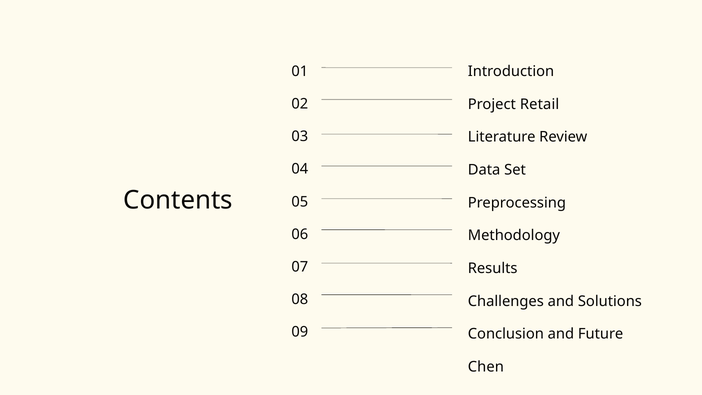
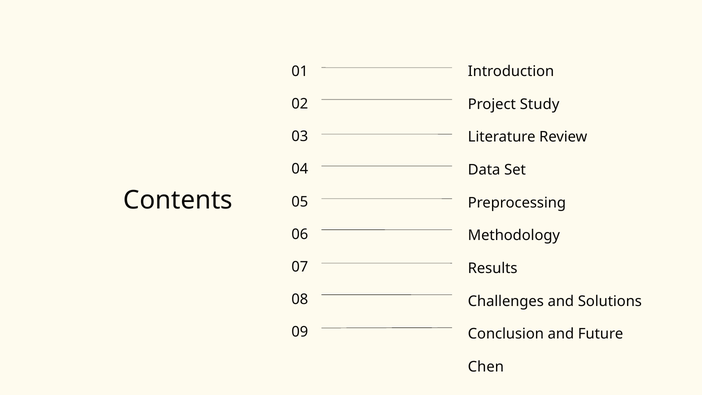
Retail: Retail -> Study (540, 104)
